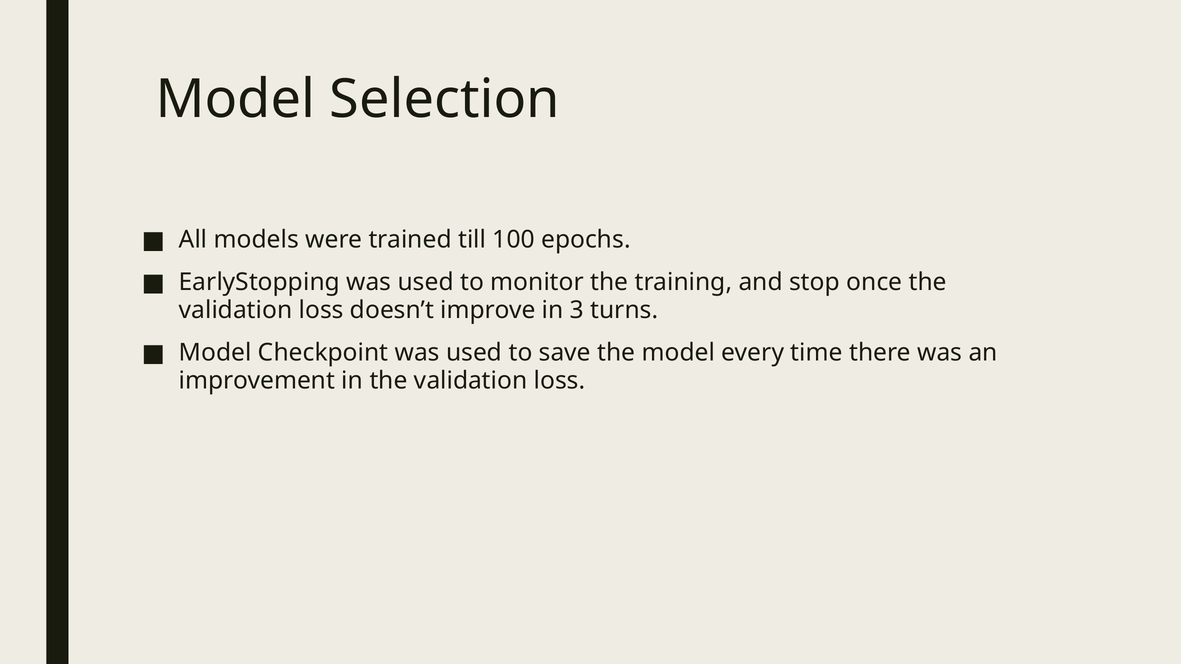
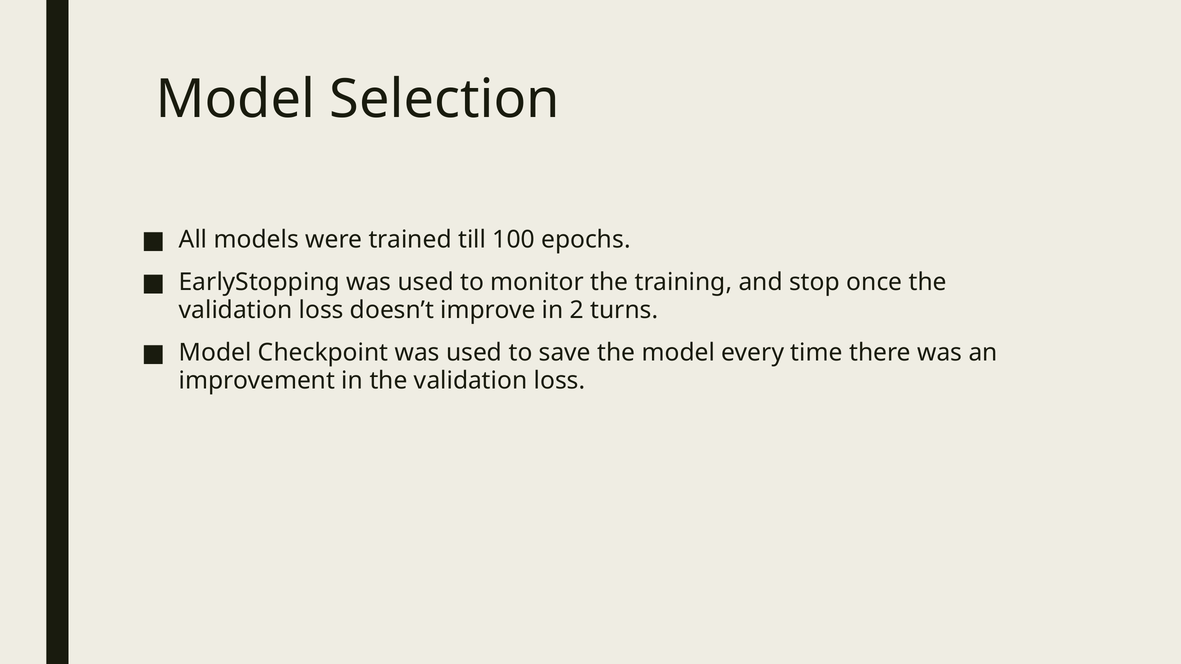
3: 3 -> 2 (577, 310)
